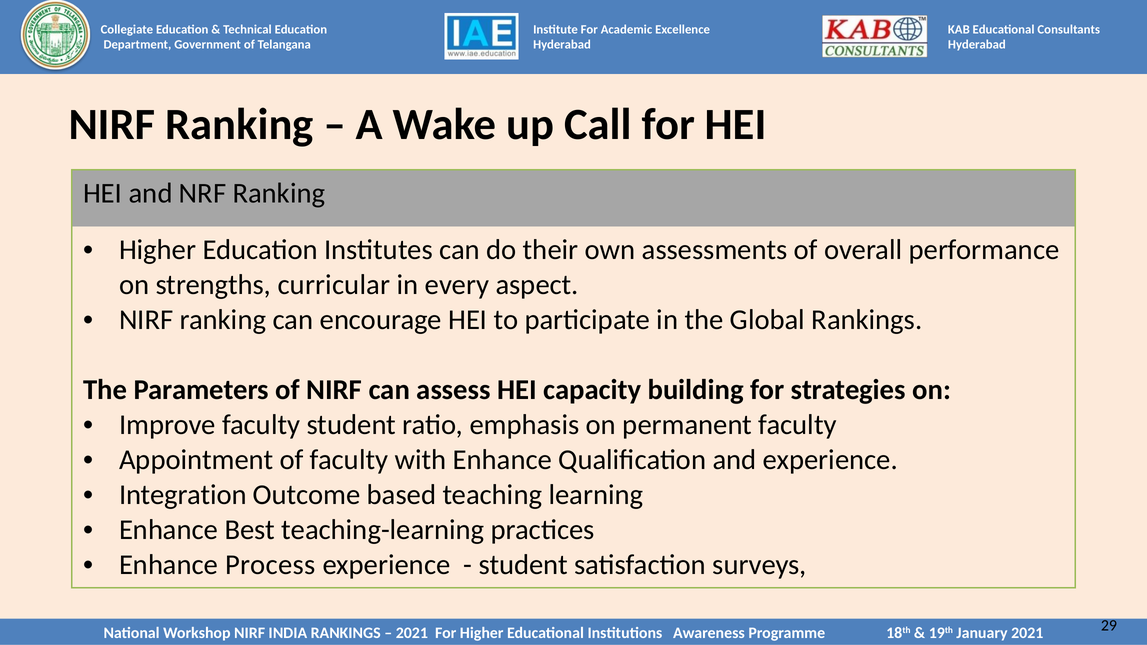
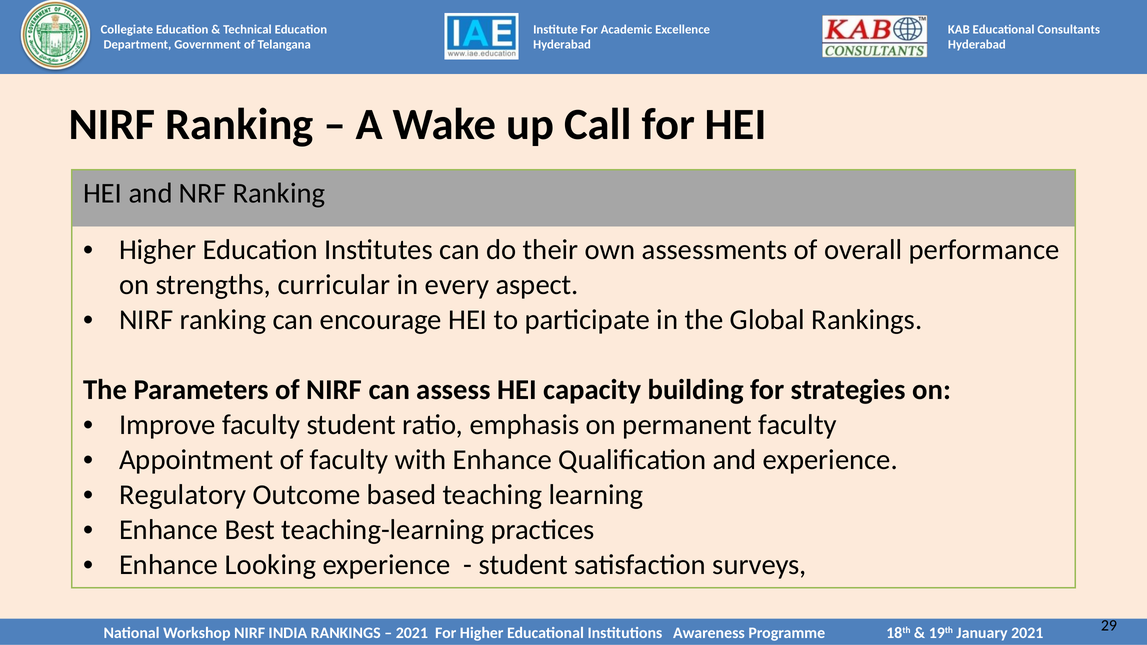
Integration: Integration -> Regulatory (183, 495)
Process: Process -> Looking (270, 565)
